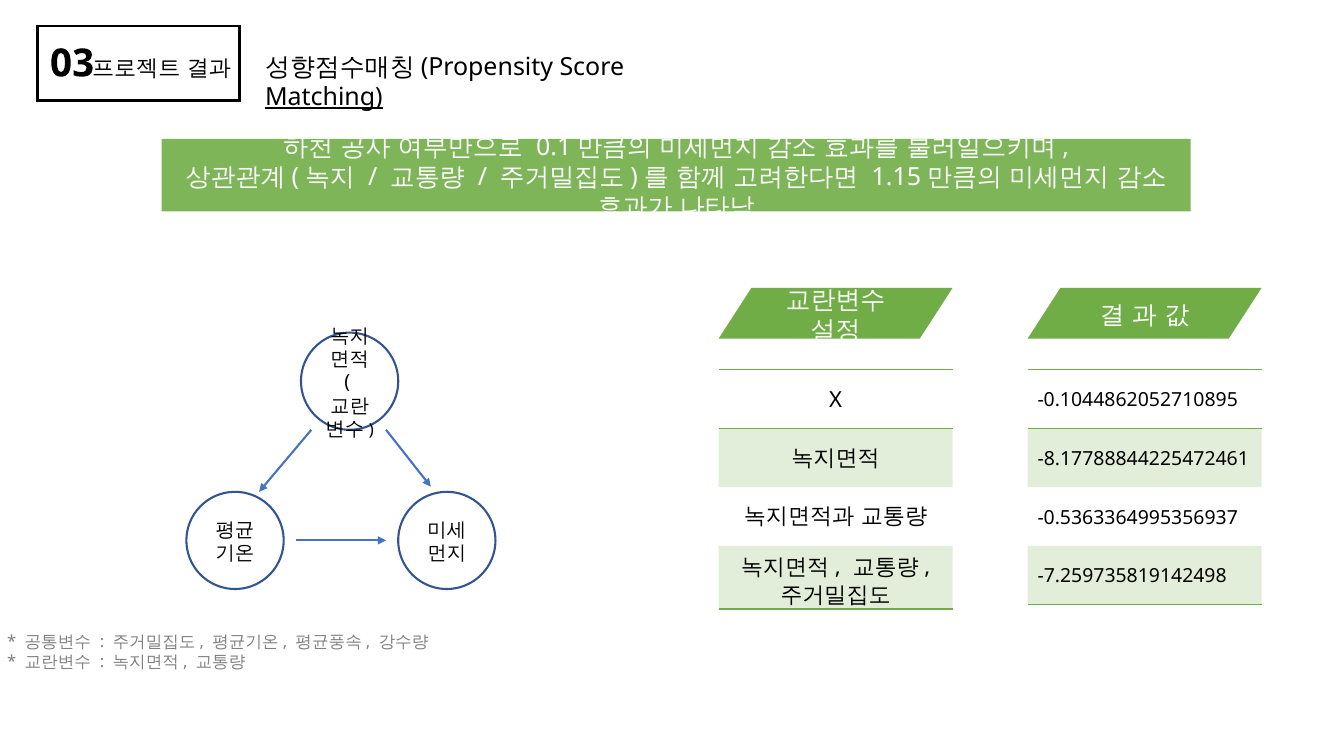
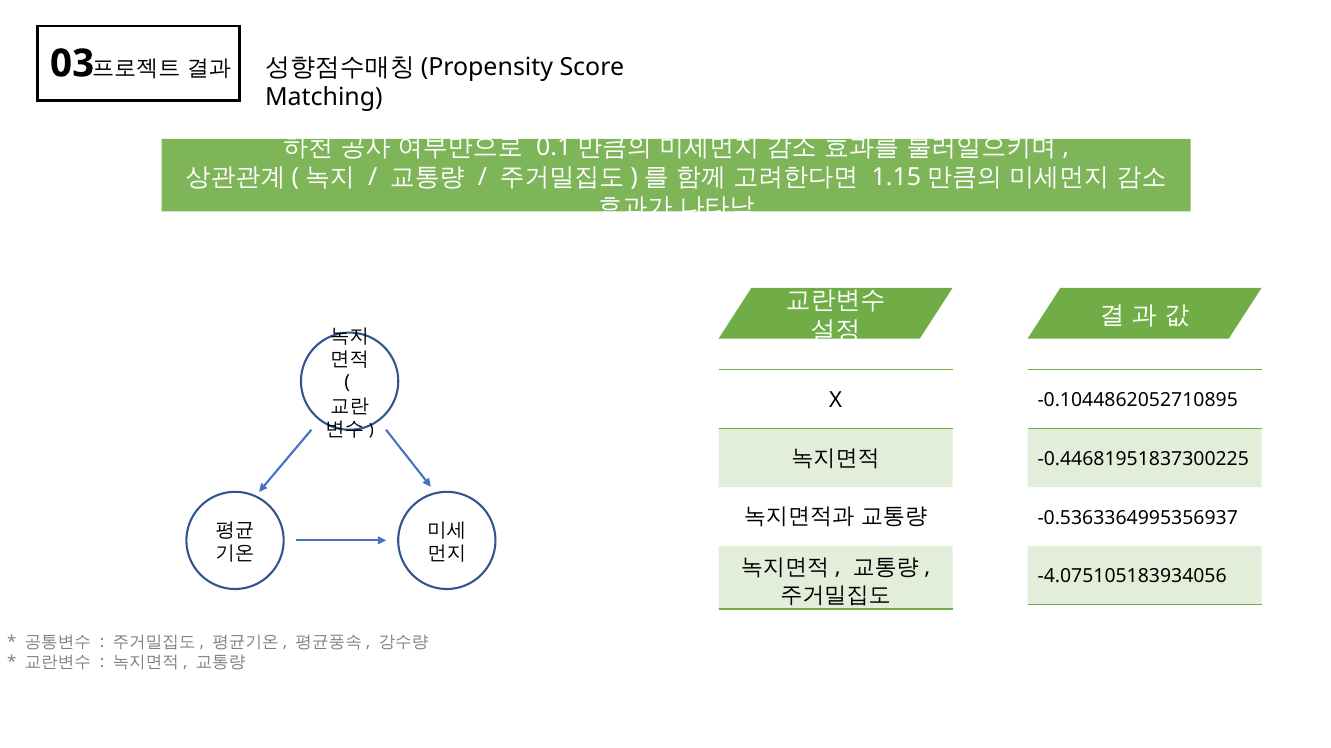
Matching underline: present -> none (324, 97)
-8.17788844225472461: -8.17788844225472461 -> -0.44681951837300225 (1143, 459)
-7.259735819142498: -7.259735819142498 -> -4.075105183934056 (1132, 577)
